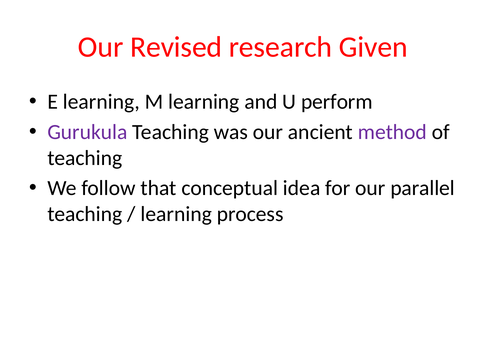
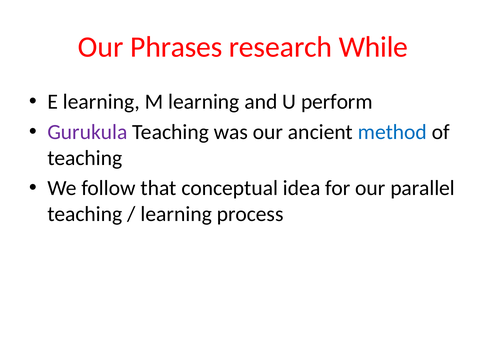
Revised: Revised -> Phrases (176, 47)
Given: Given -> While (373, 47)
method colour: purple -> blue (392, 132)
